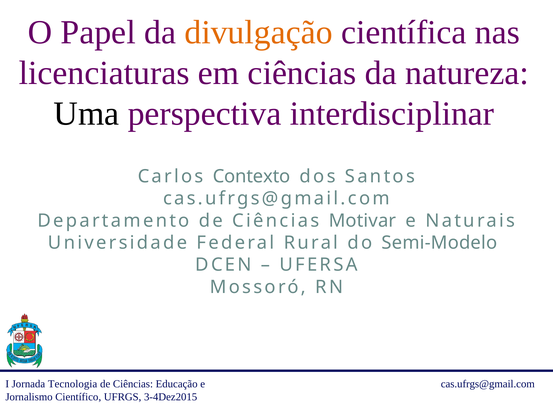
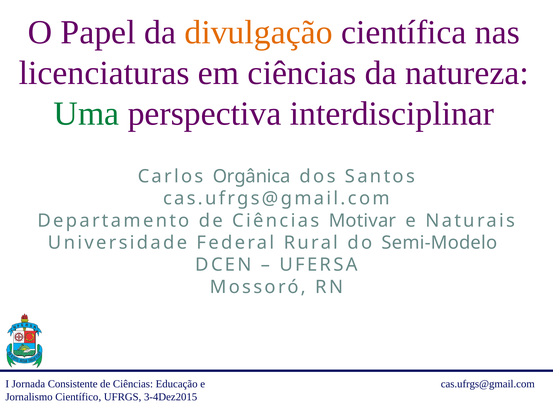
Uma colour: black -> green (86, 114)
Contexto: Contexto -> Orgânica (252, 176)
Tecnologia: Tecnologia -> Consistente (73, 384)
